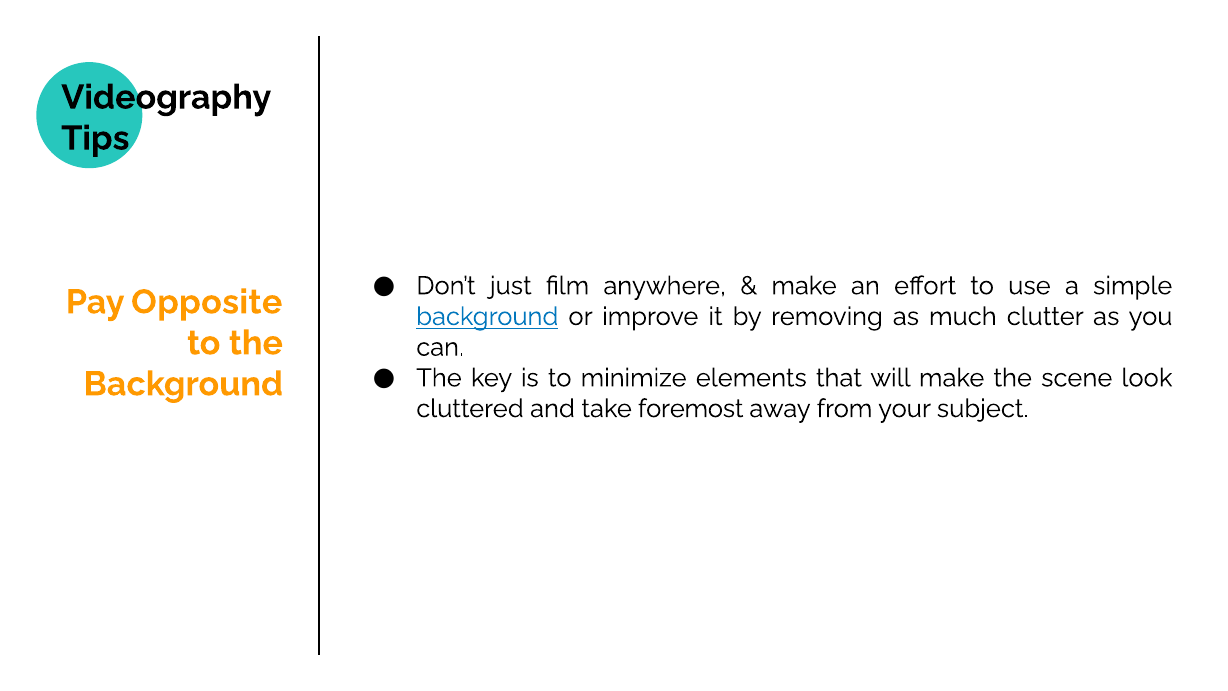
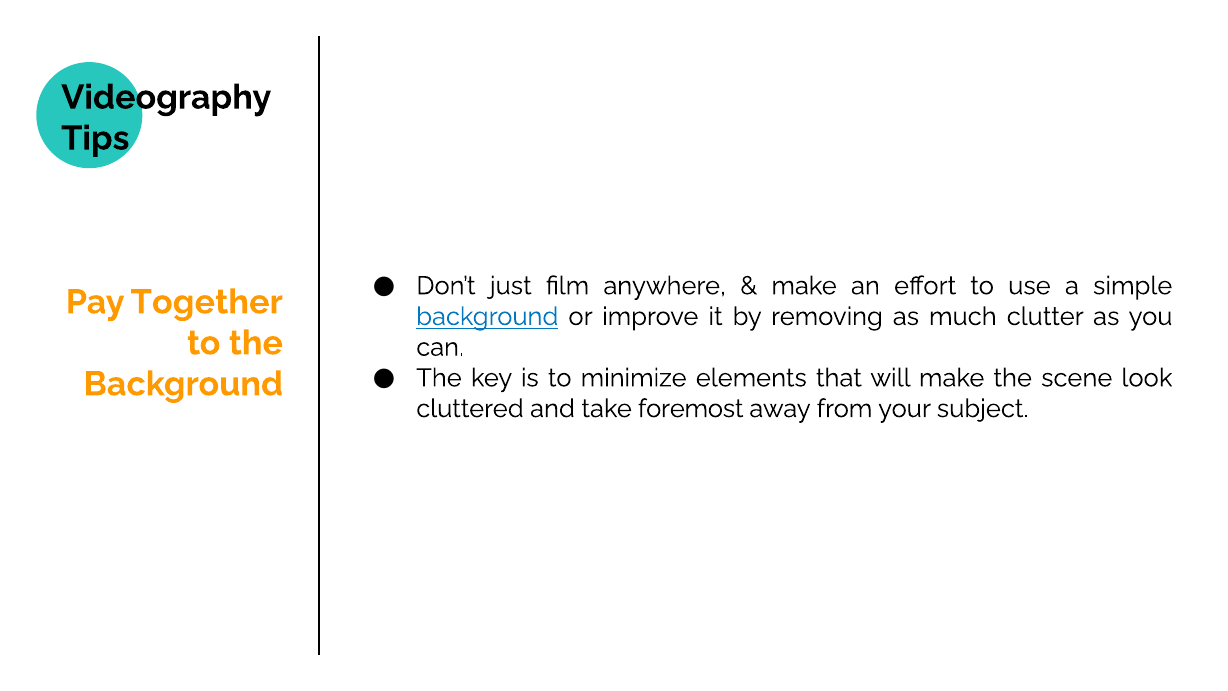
Opposite: Opposite -> Together (207, 302)
